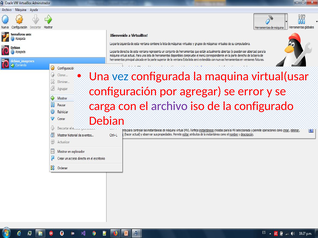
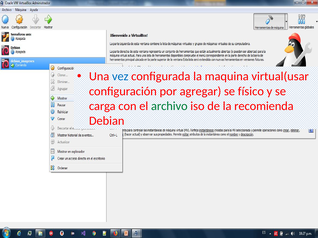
error: error -> físico (251, 91)
archivo colour: purple -> green (169, 106)
configurado: configurado -> recomienda (264, 106)
